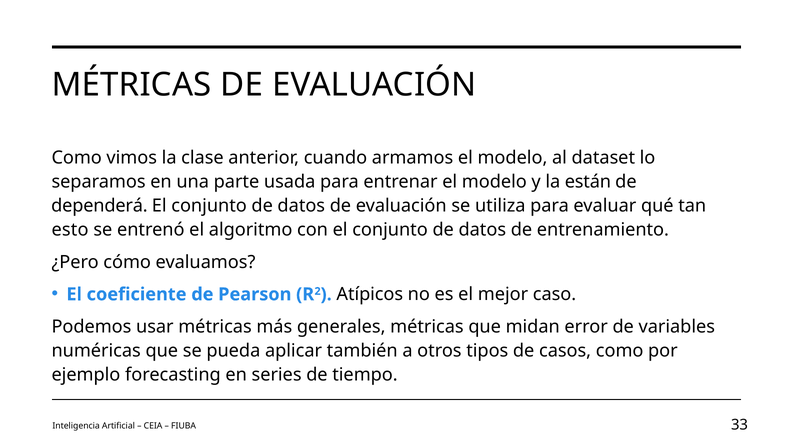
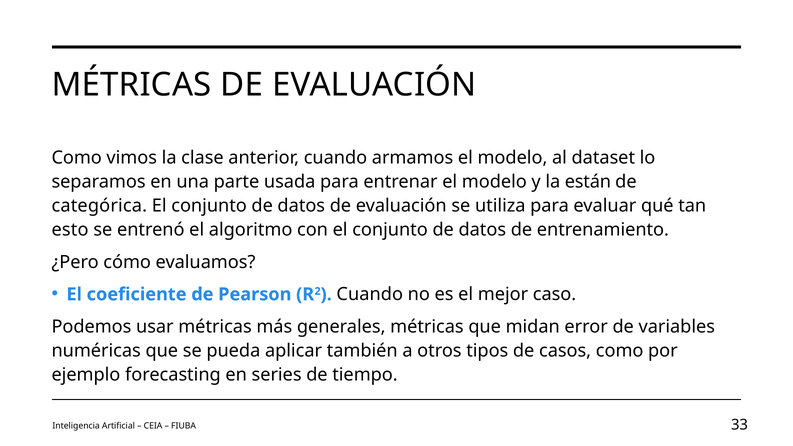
dependerá: dependerá -> categórica (99, 206)
Atípicos: Atípicos -> Cuando (370, 294)
